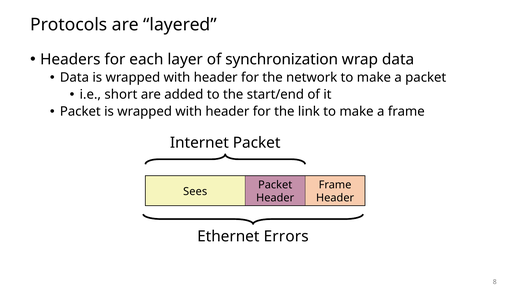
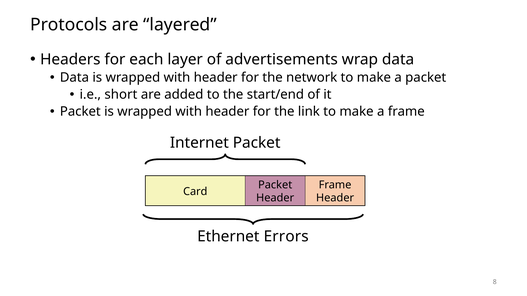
synchronization: synchronization -> advertisements (282, 60)
Sees: Sees -> Card (195, 192)
